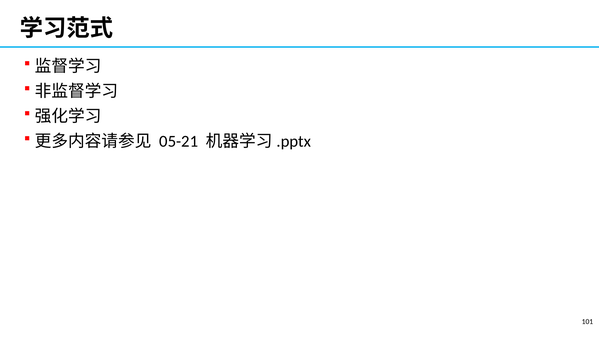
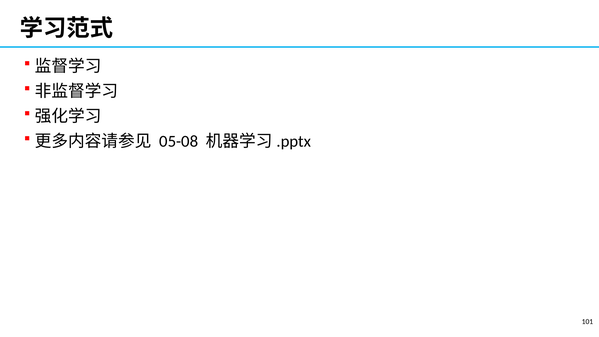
05-21: 05-21 -> 05-08 (179, 141)
